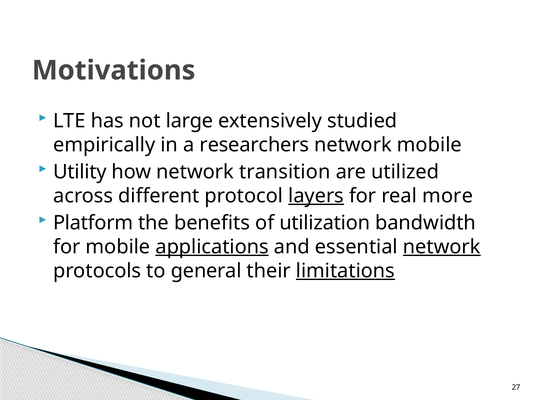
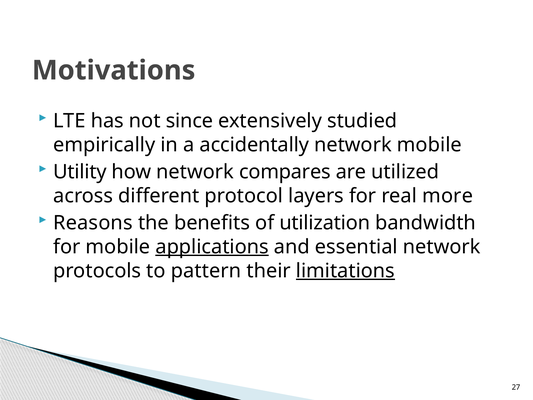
large: large -> since (189, 121)
researchers: researchers -> accidentally (254, 145)
transition: transition -> compares (285, 172)
layers underline: present -> none (316, 196)
Platform: Platform -> Reasons (93, 223)
network underline: present -> none (442, 247)
general: general -> pattern (206, 271)
